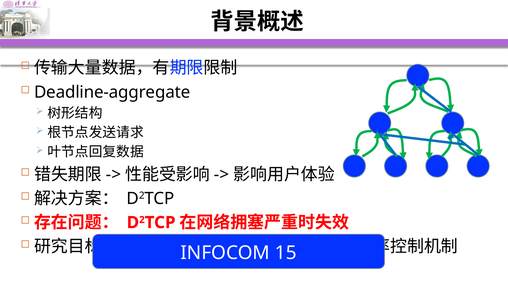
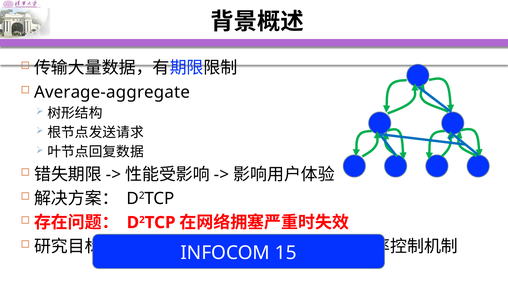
Deadline-aggregate: Deadline-aggregate -> Average-aggregate (112, 92)
